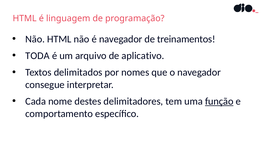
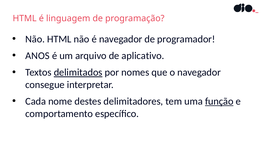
treinamentos: treinamentos -> programador (186, 39)
TODA: TODA -> ANOS (38, 56)
delimitados underline: none -> present (78, 72)
